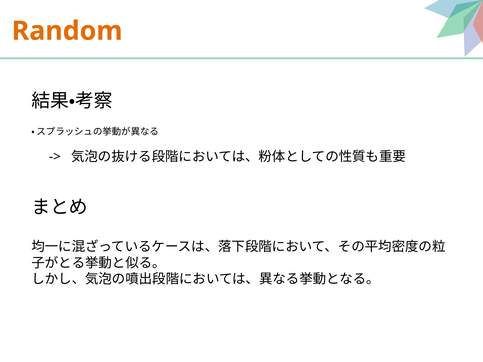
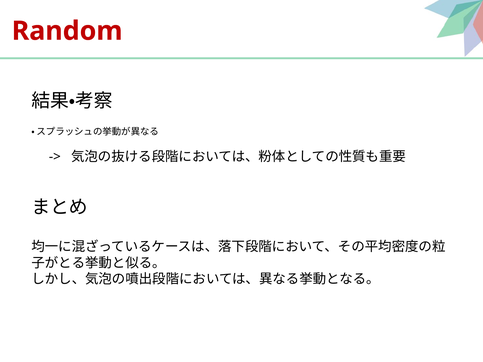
Random colour: orange -> red (67, 31)
